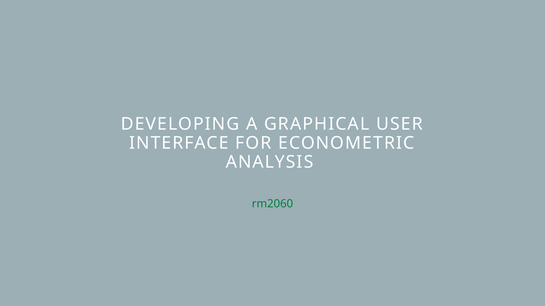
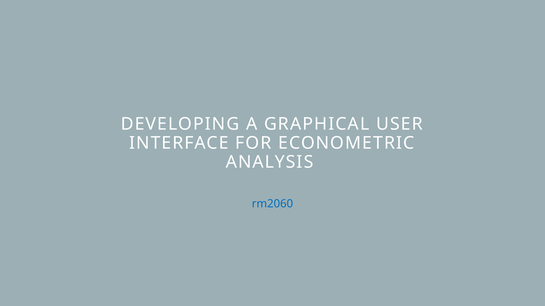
rm2060 colour: green -> blue (272, 204)
